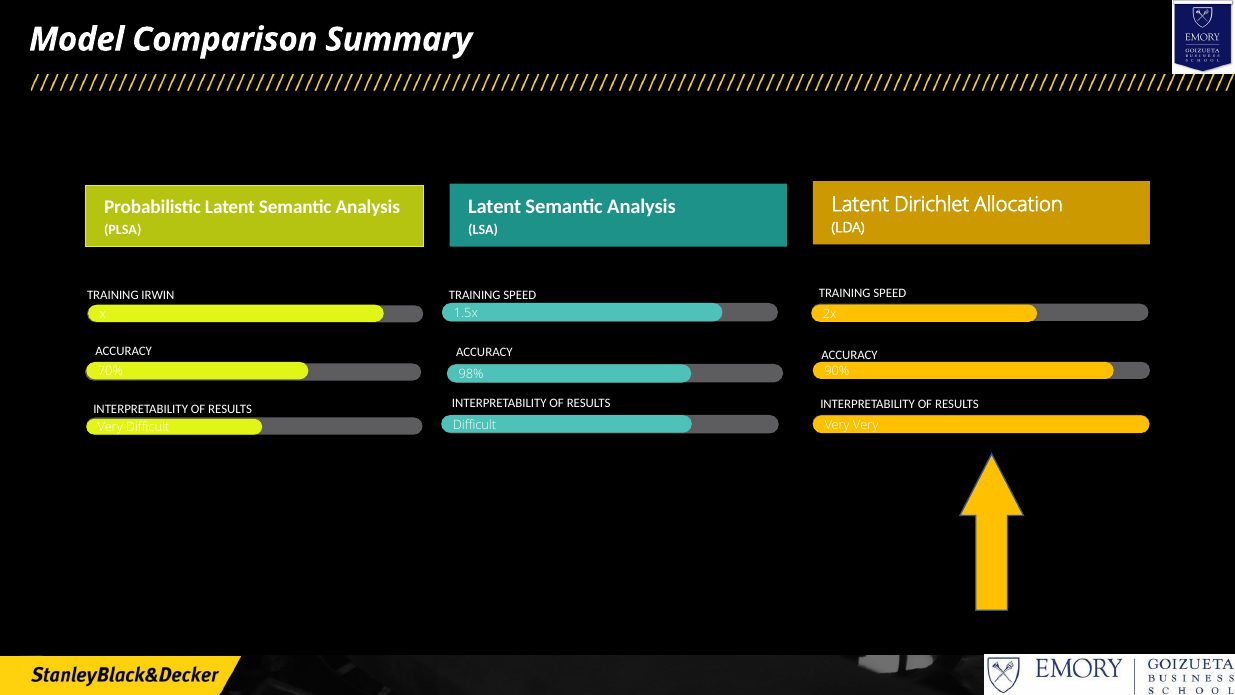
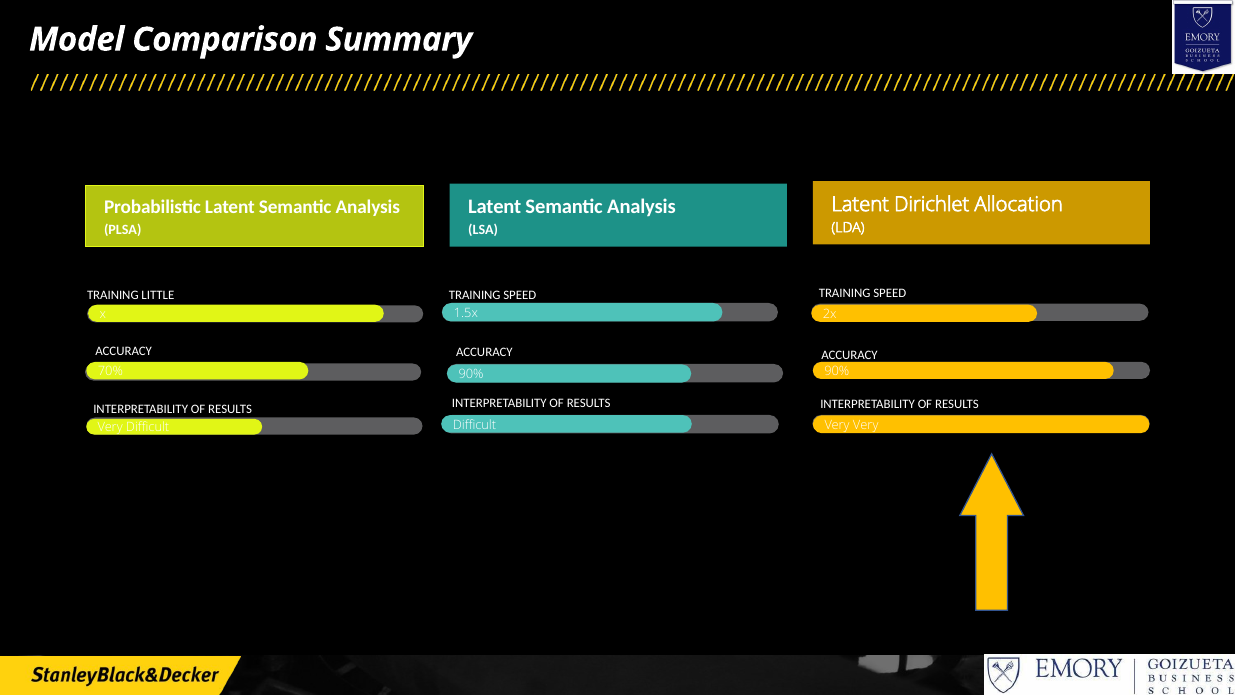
IRWIN: IRWIN -> LITTLE (158, 295)
98%: 98% -> 90% (471, 374)
